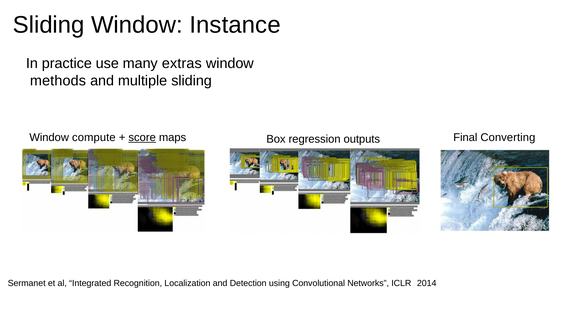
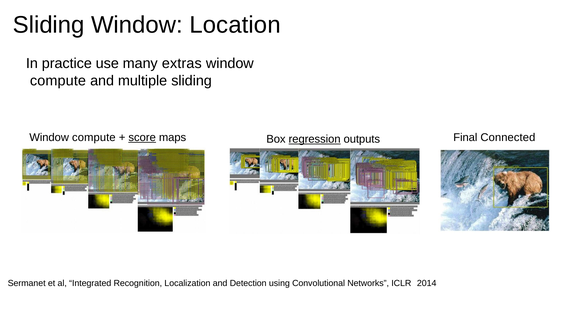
Instance: Instance -> Location (235, 25)
methods: methods -> compute (58, 81)
regression underline: none -> present (315, 139)
Converting: Converting -> Connected (508, 137)
